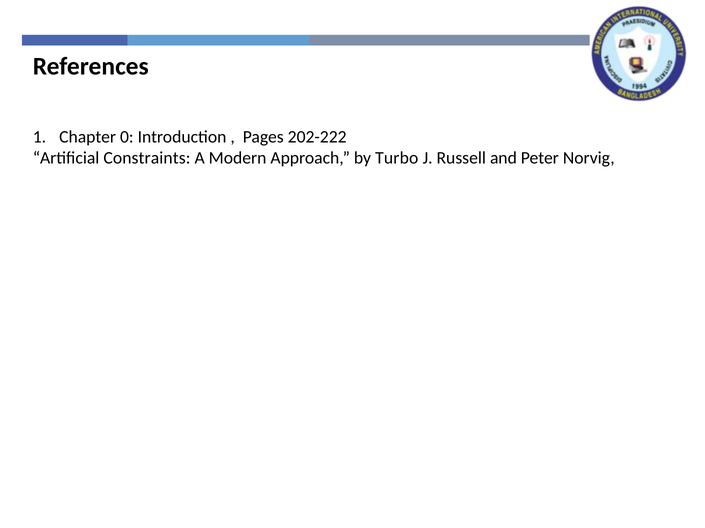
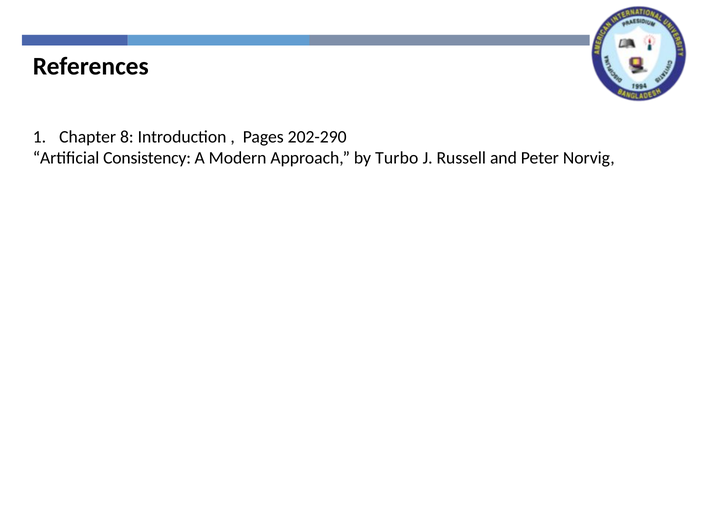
0: 0 -> 8 (127, 137)
202-222: 202-222 -> 202-290 (317, 137)
Constraints: Constraints -> Consistency (147, 158)
